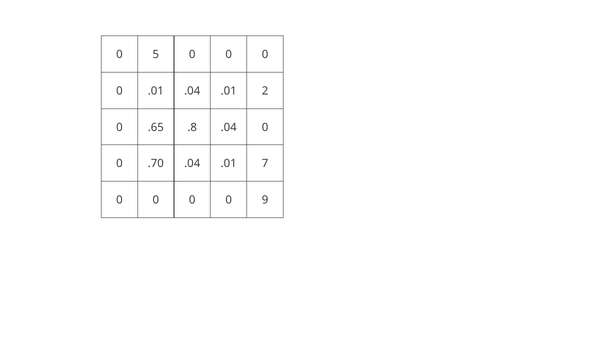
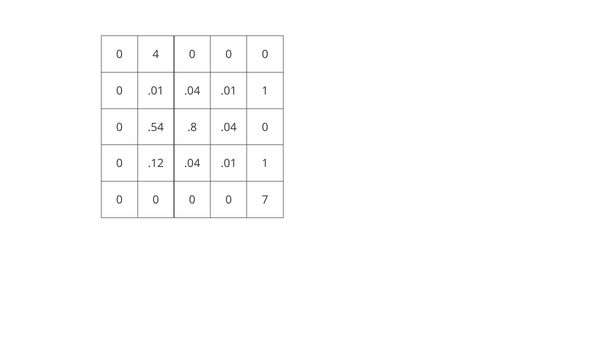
5: 5 -> 4 (156, 55)
.01 .04 .01 2: 2 -> 1 (265, 91)
.65: .65 -> .54 (156, 128)
.70: .70 -> .12 (156, 164)
7: 7 -> 1 (265, 164)
9: 9 -> 7 (265, 200)
